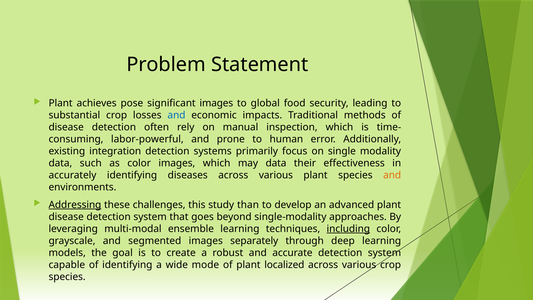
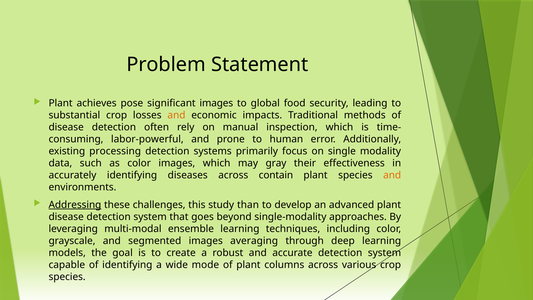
and colour: blue -> orange (176, 115)
integration: integration -> processing (115, 151)
may data: data -> gray (276, 163)
diseases across various: various -> contain (276, 175)
including underline: present -> none (348, 229)
separately: separately -> averaging (254, 241)
localized: localized -> columns (284, 265)
